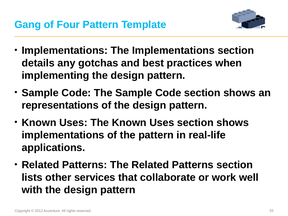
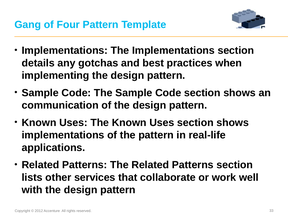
representations: representations -> communication (60, 105)
